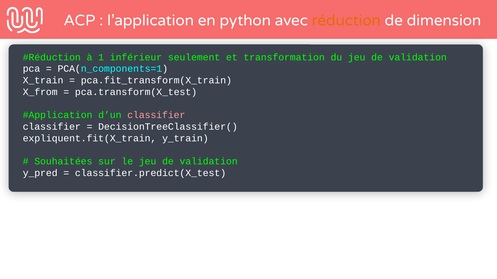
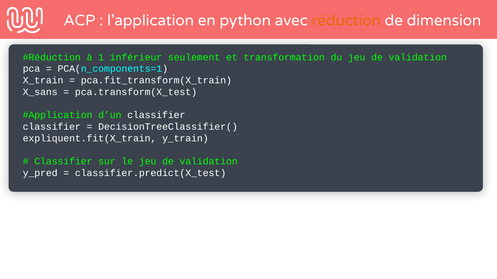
X_from: X_from -> X_sans (40, 92)
classifier colour: pink -> white (156, 115)
Souhaitées: Souhaitées -> Classifier (63, 162)
